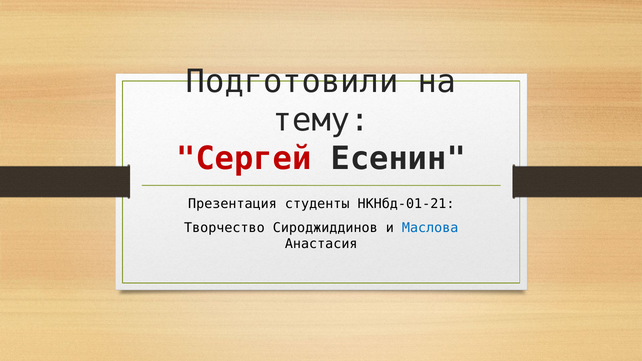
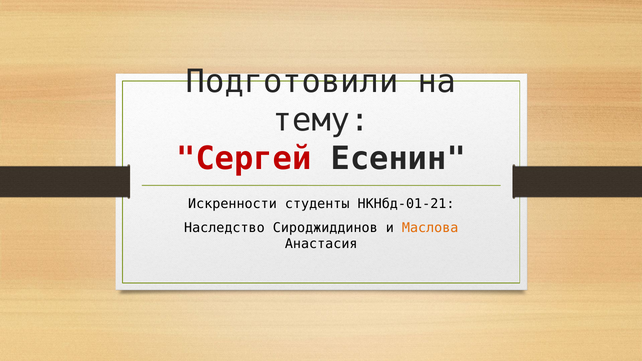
Презентация: Презентация -> Искренности (232, 204)
Творчество: Творчество -> Наследство (224, 228)
Маслова colour: blue -> orange (430, 228)
